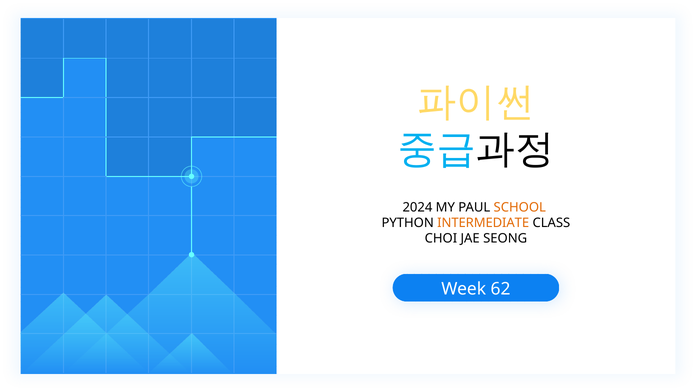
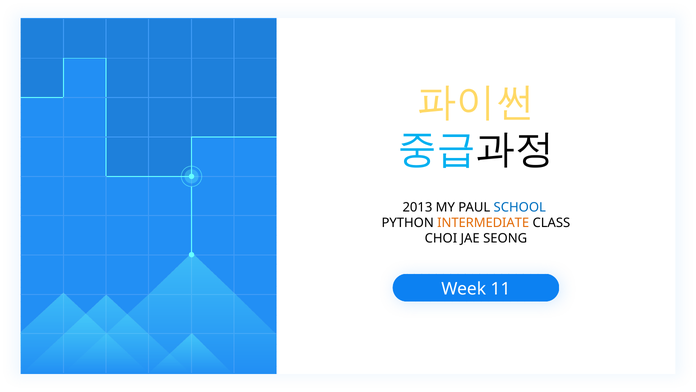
2024: 2024 -> 2013 (417, 207)
SCHOOL colour: orange -> blue (520, 207)
62: 62 -> 11 (501, 288)
